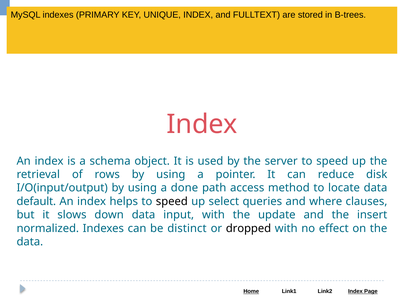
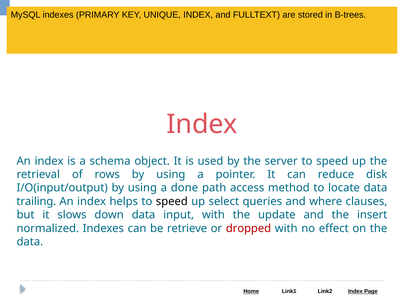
default: default -> trailing (36, 201)
distinct: distinct -> retrieve (187, 228)
dropped colour: black -> red (248, 228)
